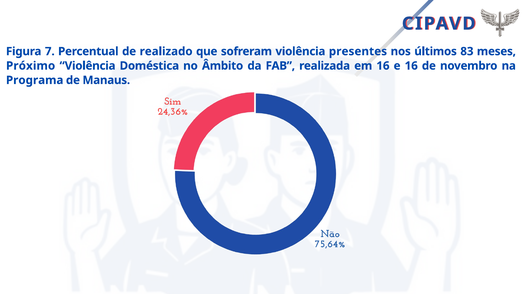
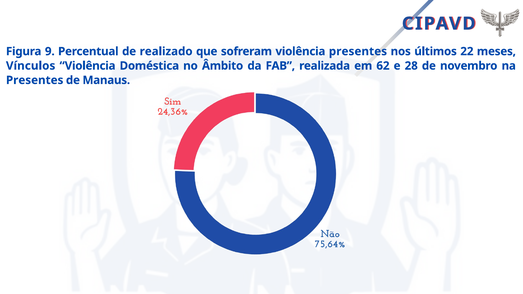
7: 7 -> 9 (50, 51)
83: 83 -> 22 (467, 51)
Próximo: Próximo -> Vínculos (31, 66)
em 16: 16 -> 62 (383, 66)
e 16: 16 -> 28 (411, 66)
Programa: Programa -> Presentes (35, 80)
